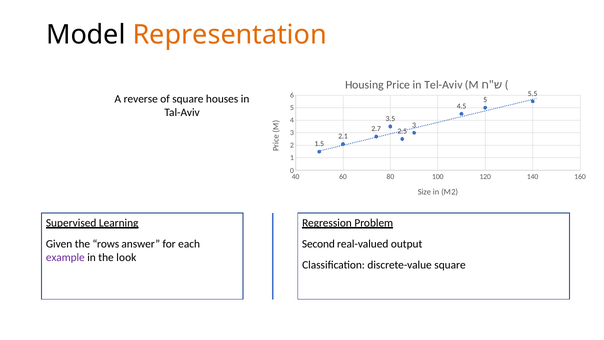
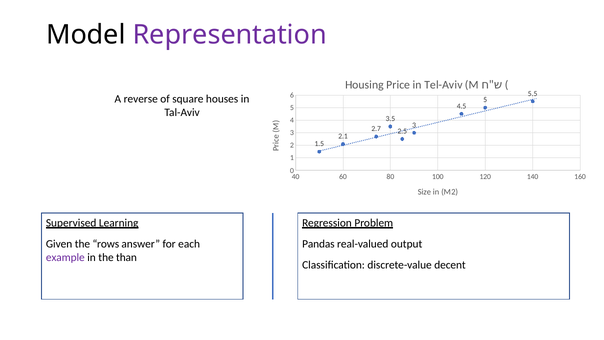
Representation colour: orange -> purple (230, 35)
Second: Second -> Pandas (318, 244)
look: look -> than (126, 257)
discrete-value square: square -> decent (450, 265)
